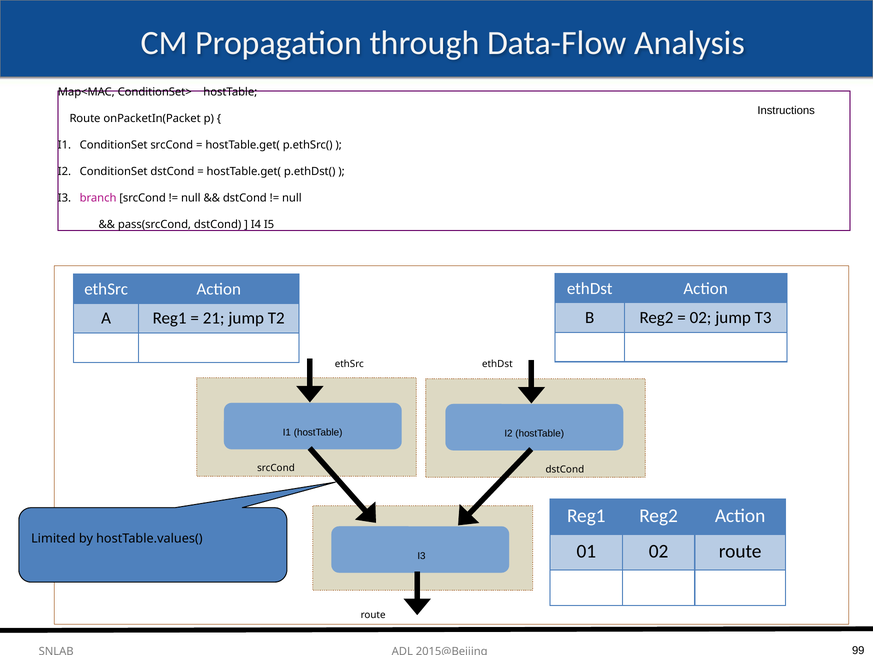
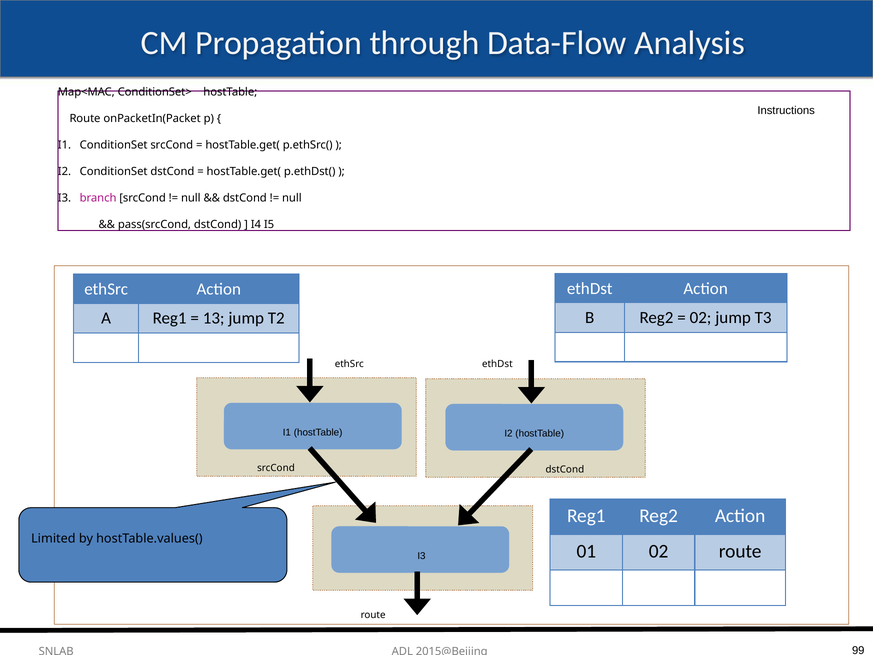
21: 21 -> 13 (214, 318)
